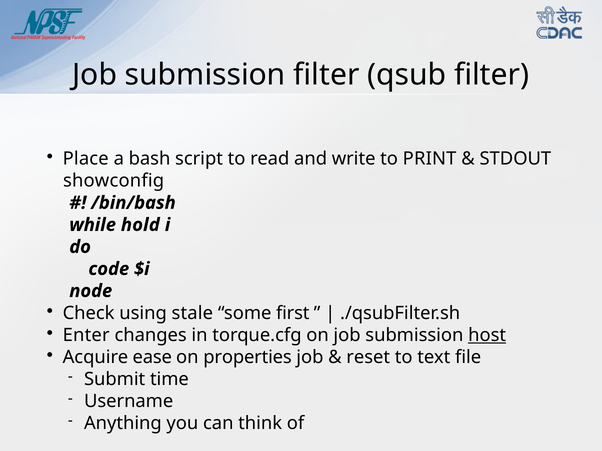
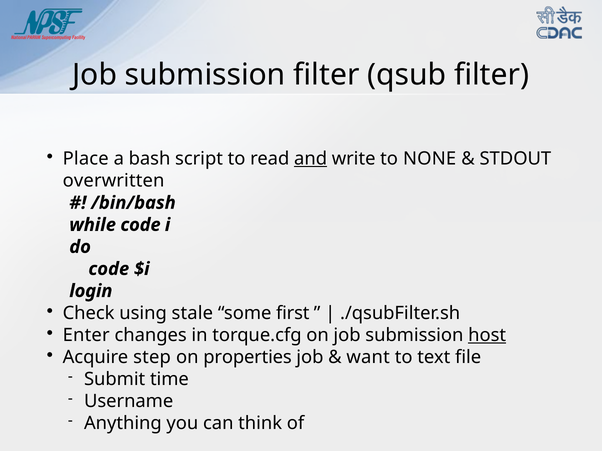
and underline: none -> present (311, 159)
PRINT: PRINT -> NONE (430, 159)
showconfig: showconfig -> overwritten (114, 181)
while hold: hold -> code (141, 225)
node: node -> login (91, 291)
ease: ease -> step (152, 357)
reset: reset -> want (368, 357)
